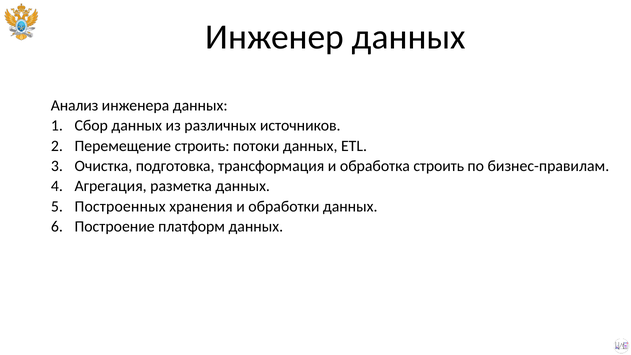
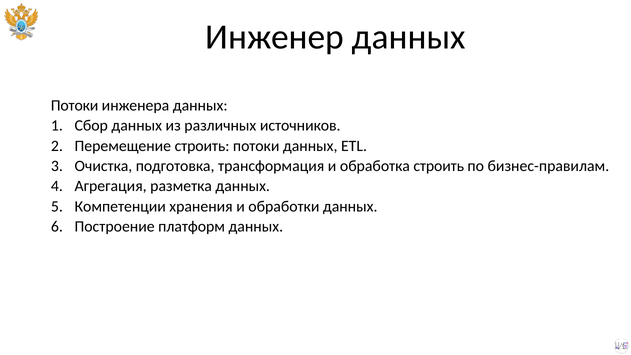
Анализ: Анализ -> Потоки (75, 105)
Построенных: Построенных -> Компетенции (120, 206)
